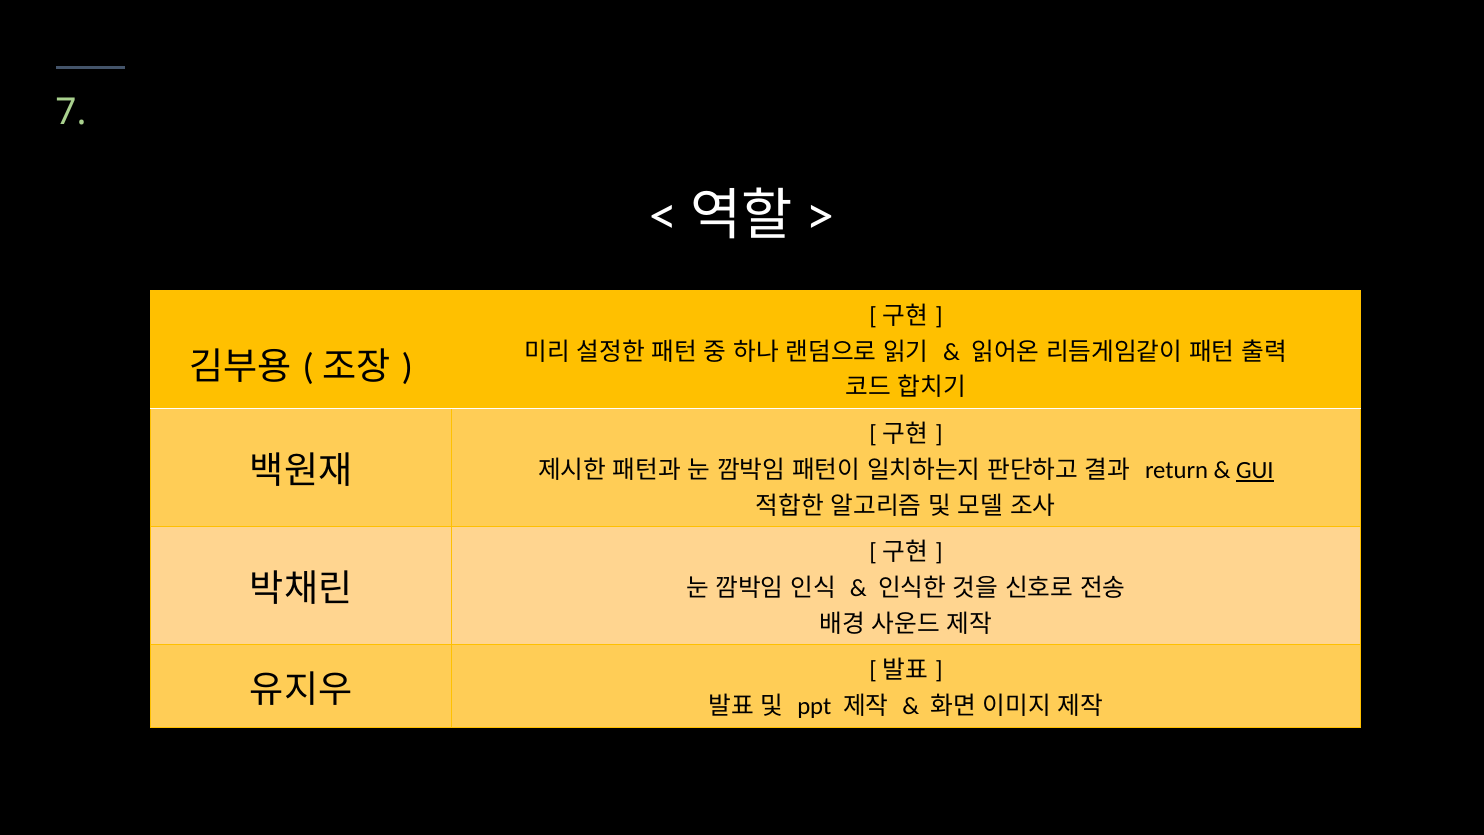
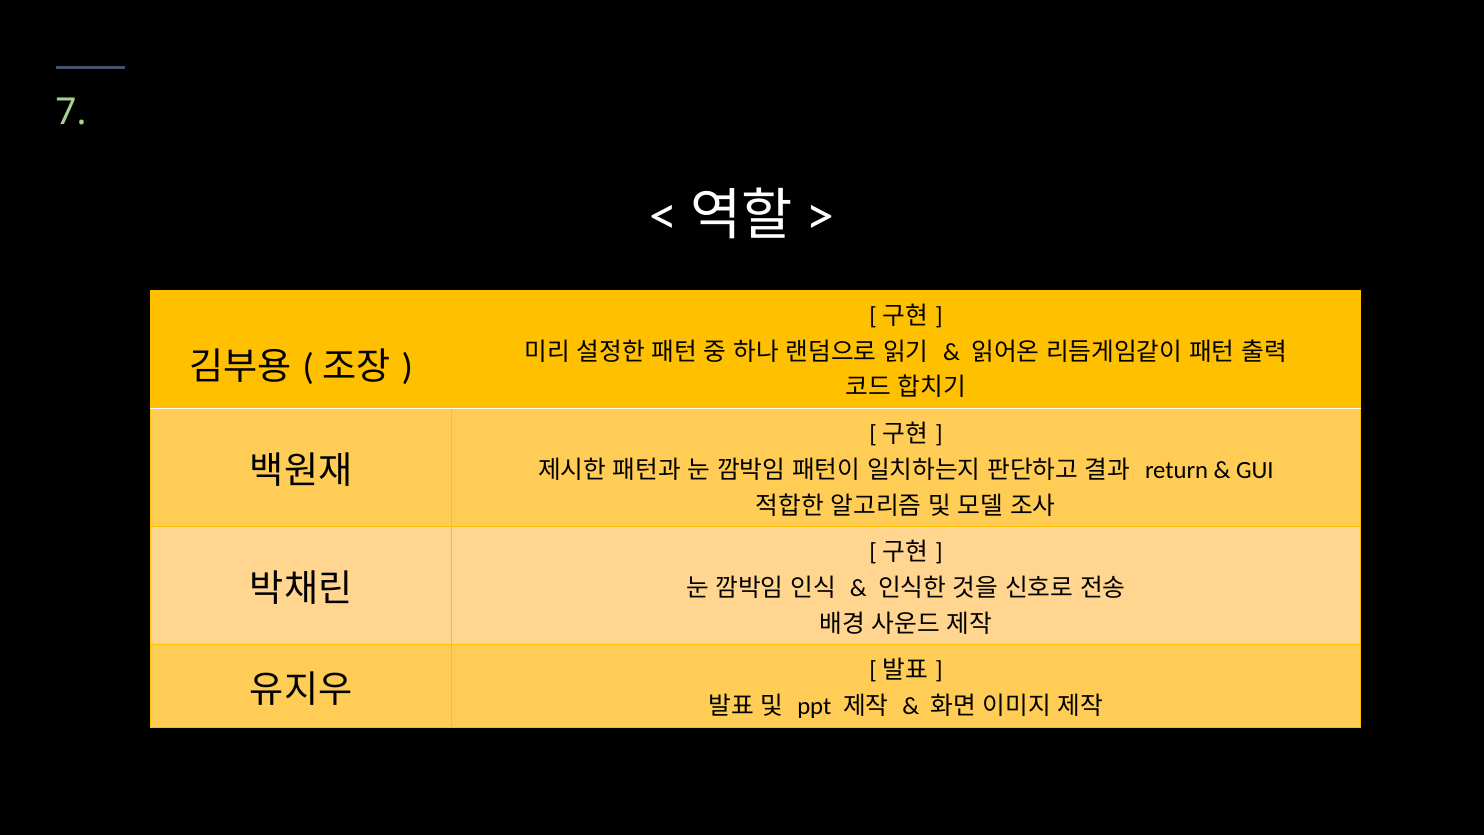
GUI underline: present -> none (1255, 470)
